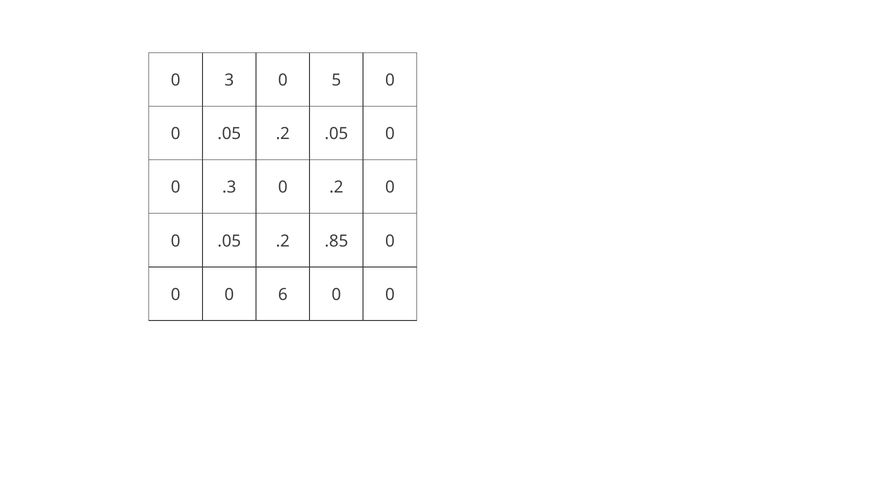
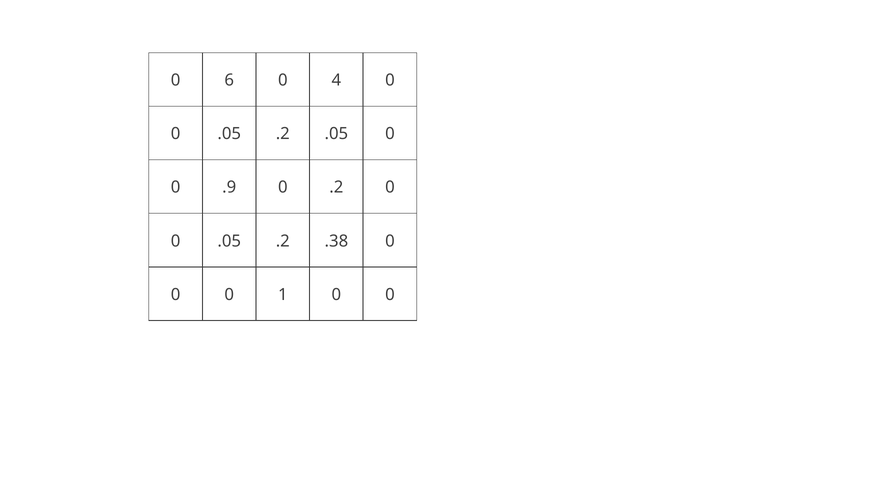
3: 3 -> 6 (229, 80)
5: 5 -> 4 (336, 80)
.3: .3 -> .9 (229, 188)
.85: .85 -> .38 (336, 241)
6: 6 -> 1 (283, 295)
